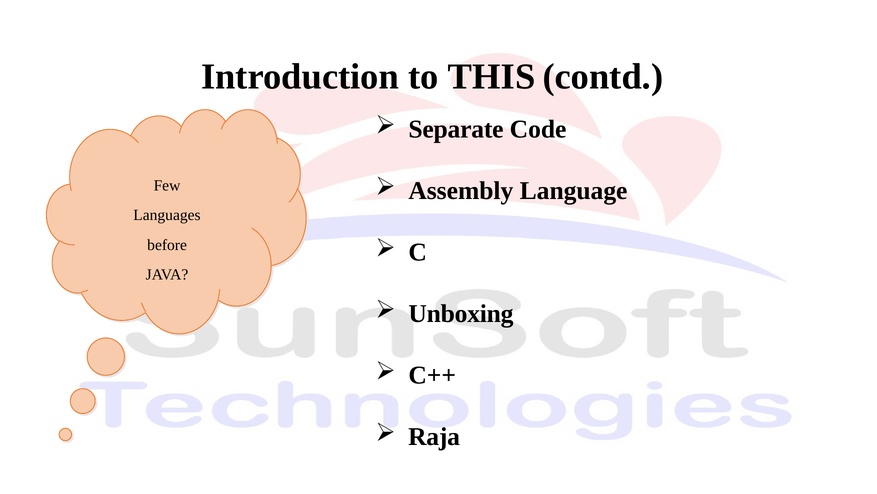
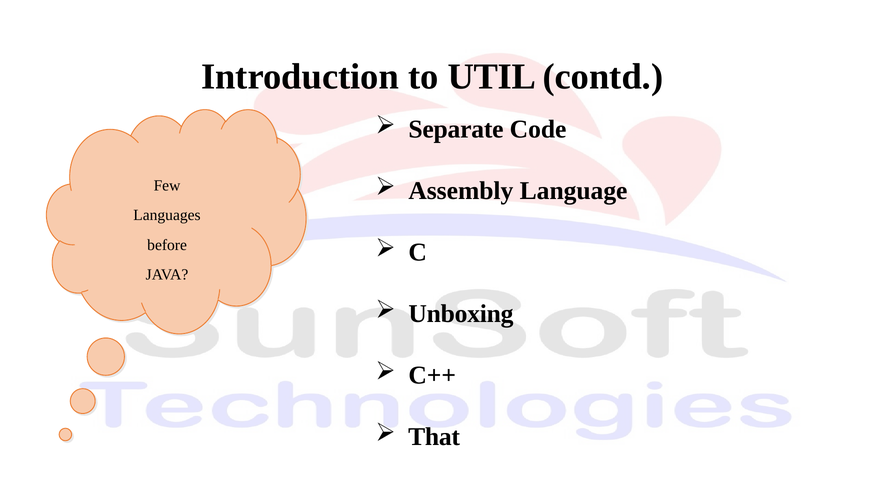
THIS: THIS -> UTIL (492, 76)
Raja: Raja -> That (434, 436)
